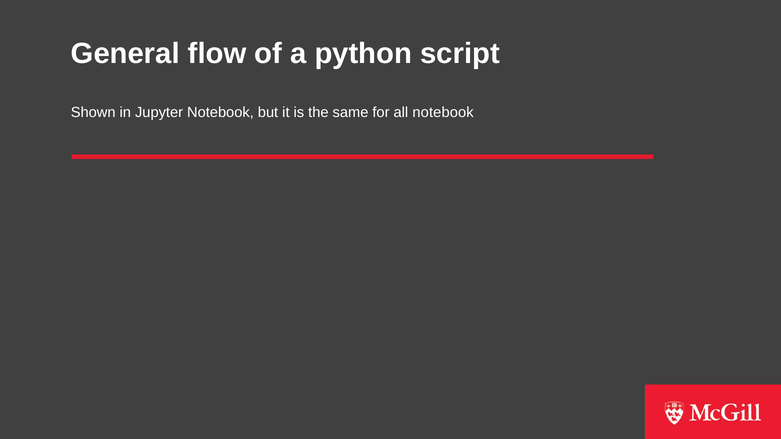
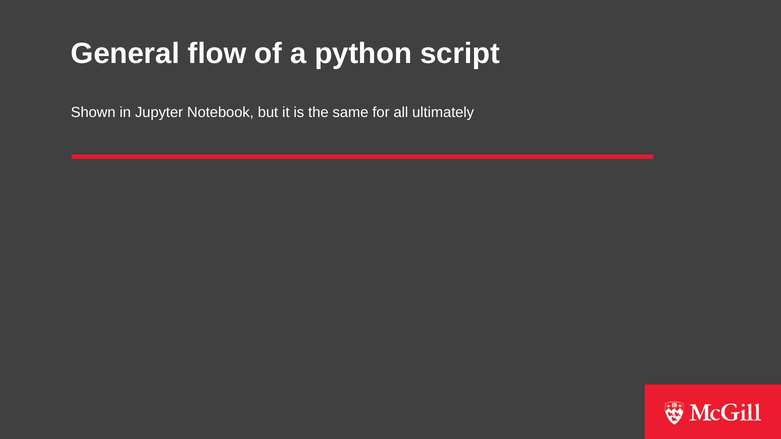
all notebook: notebook -> ultimately (443, 112)
